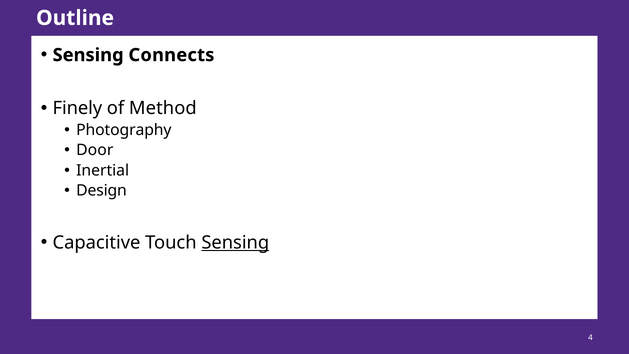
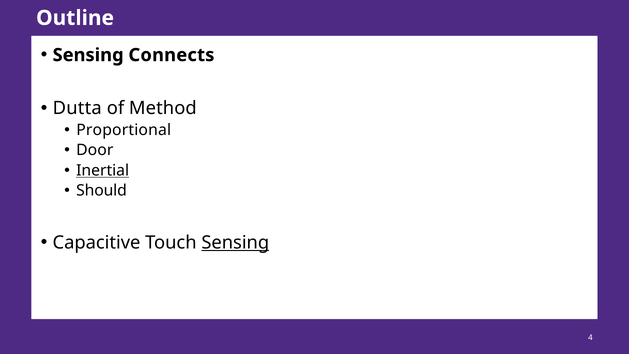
Finely: Finely -> Dutta (77, 108)
Photography: Photography -> Proportional (124, 130)
Inertial underline: none -> present (103, 170)
Design: Design -> Should (102, 191)
